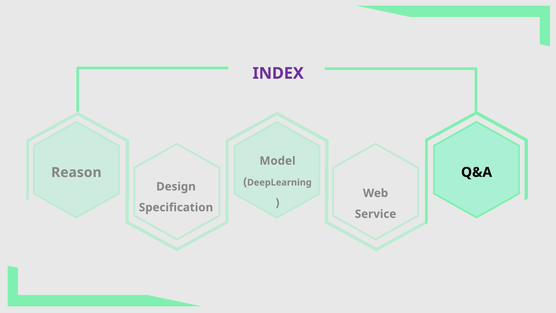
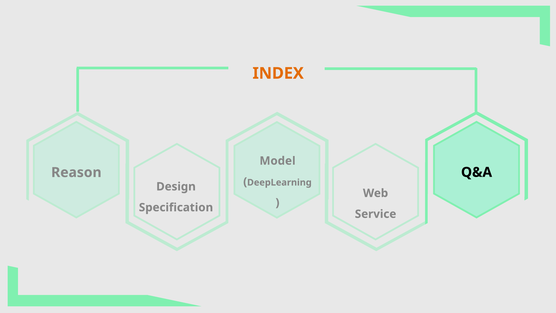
INDEX colour: purple -> orange (278, 73)
